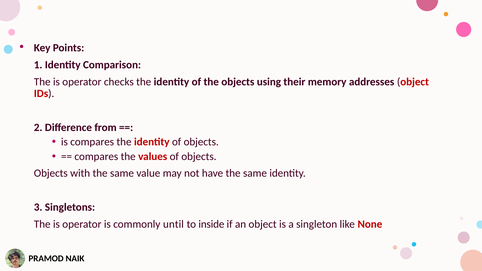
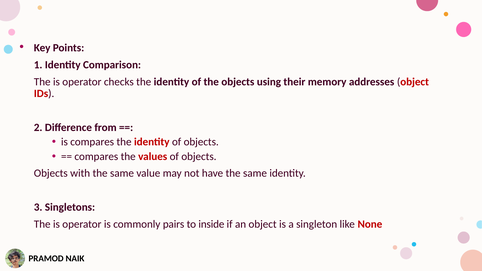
until: until -> pairs (174, 224)
